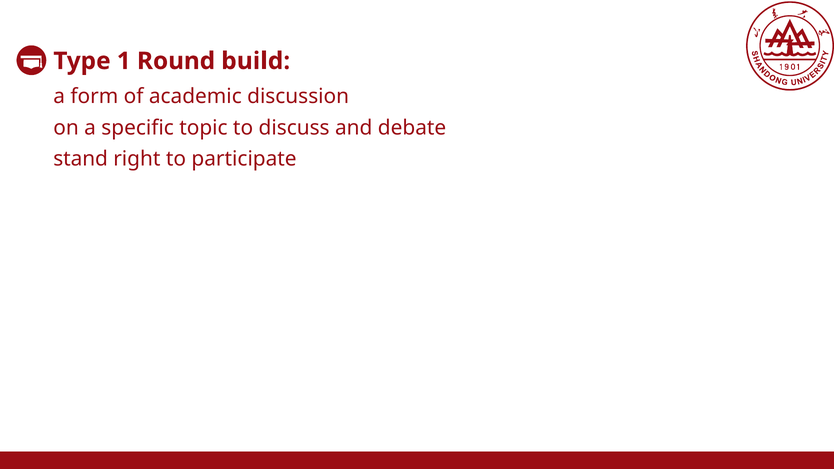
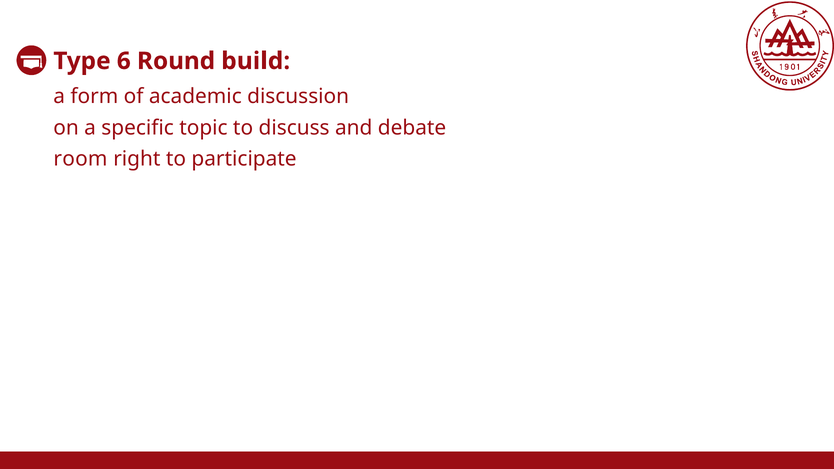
1: 1 -> 6 (124, 61)
stand: stand -> room (80, 159)
